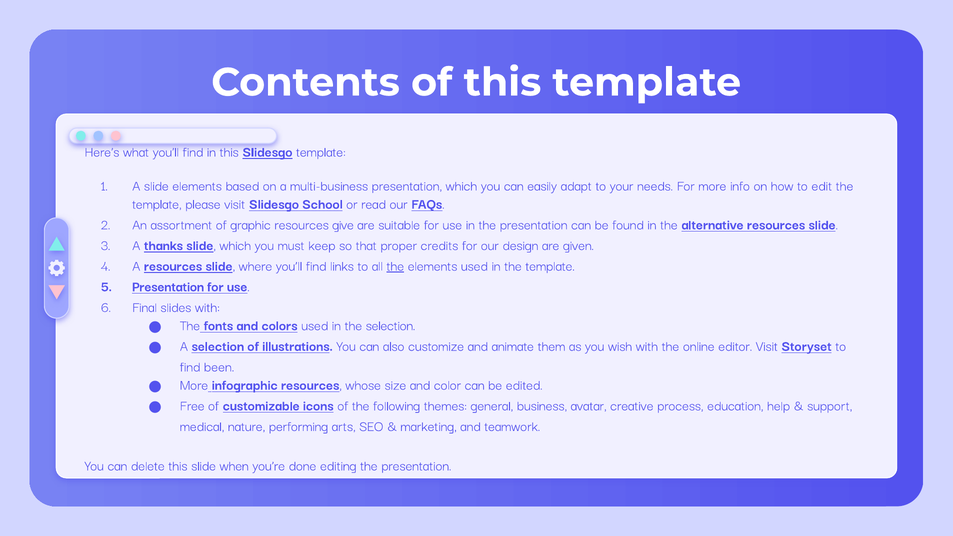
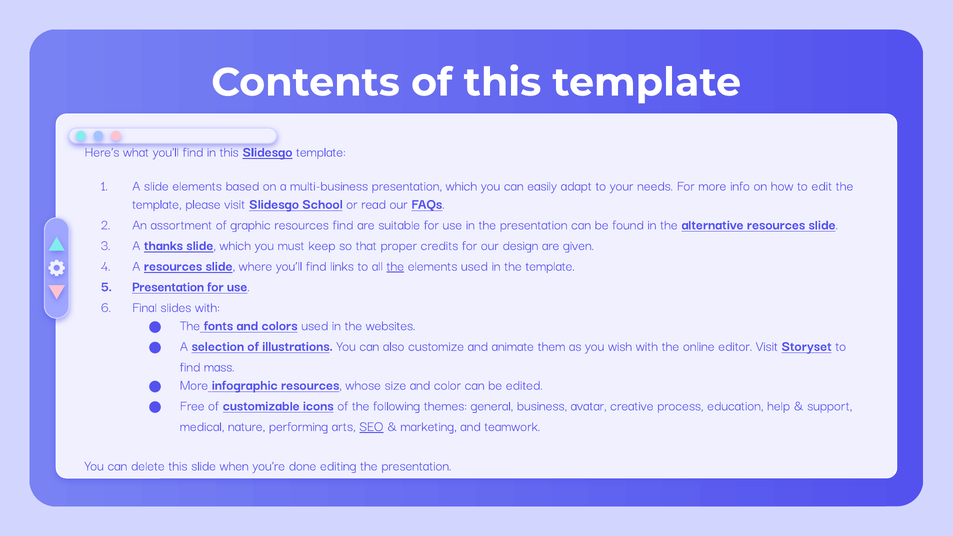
resources give: give -> find (343, 224)
the selection: selection -> websites (391, 325)
been: been -> mass (219, 366)
SEO underline: none -> present (371, 426)
